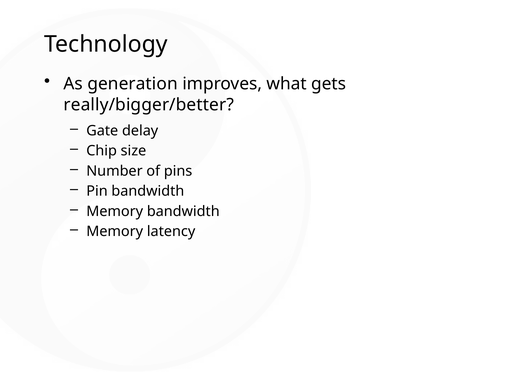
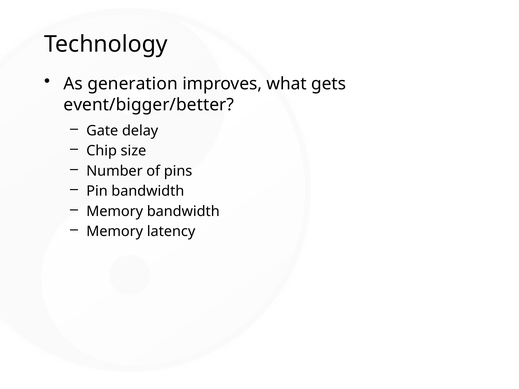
really/bigger/better: really/bigger/better -> event/bigger/better (149, 105)
